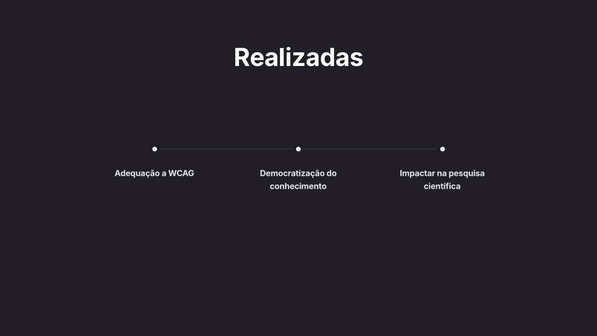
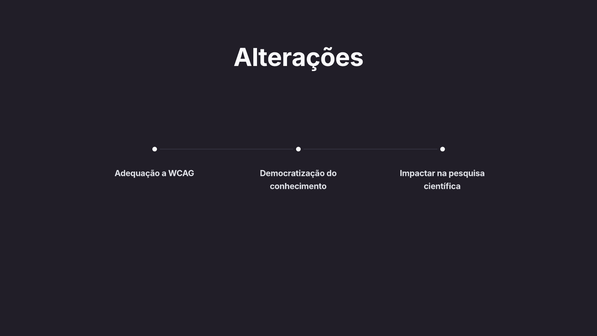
Realizadas: Realizadas -> Alterações (299, 58)
